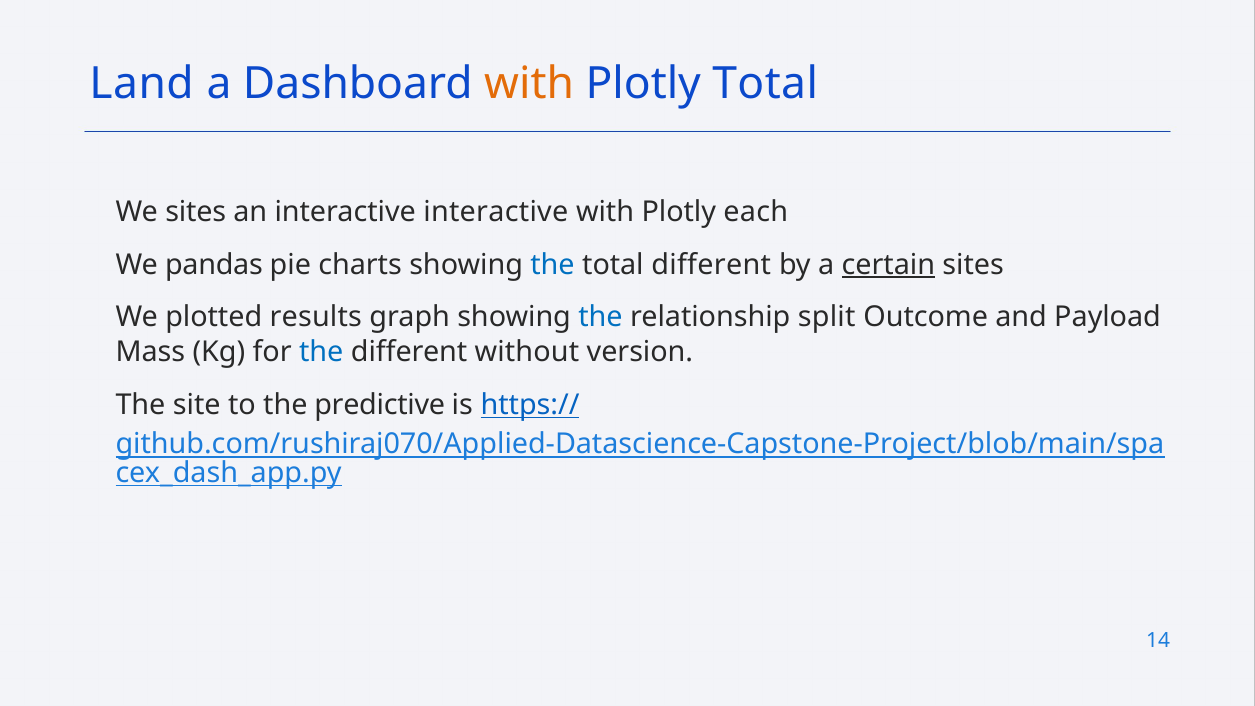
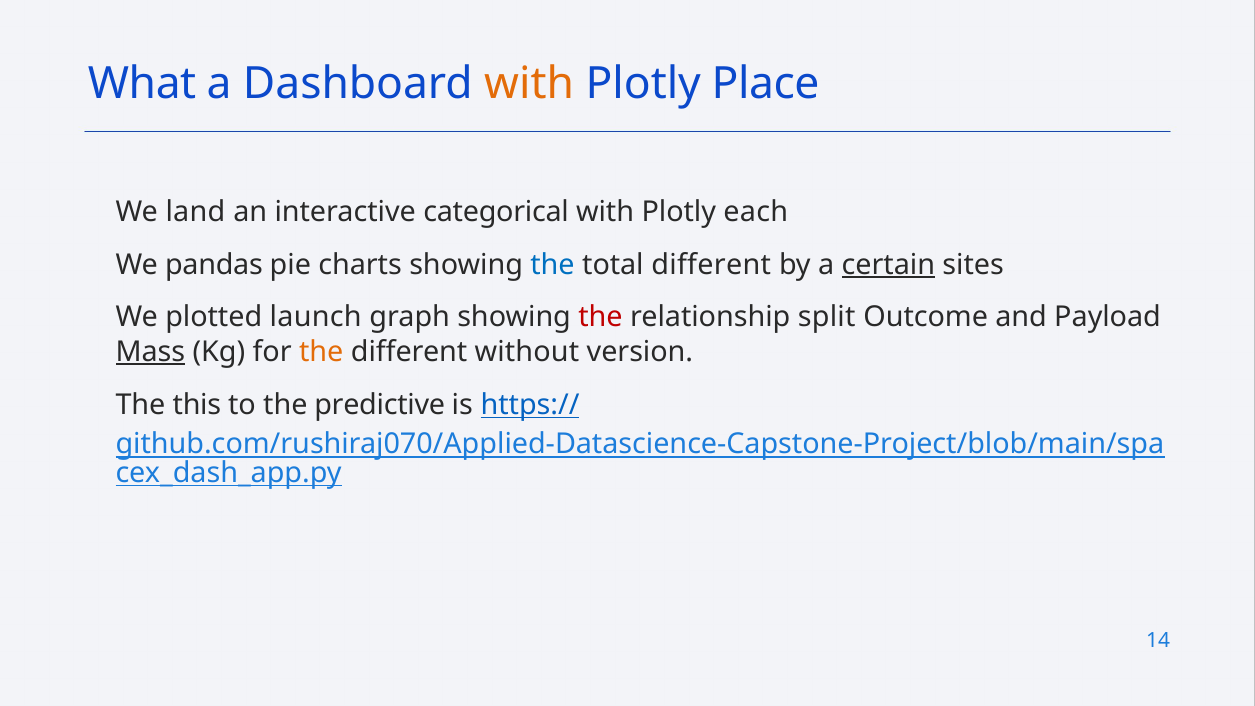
Land: Land -> What (142, 84)
Plotly Total: Total -> Place (766, 84)
We sites: sites -> land (195, 212)
interactive interactive: interactive -> categorical (496, 212)
results: results -> launch (316, 317)
the colour: blue -> red (601, 317)
Mass underline: none -> present (150, 352)
the colour: blue -> orange (321, 352)
site: site -> this (197, 405)
